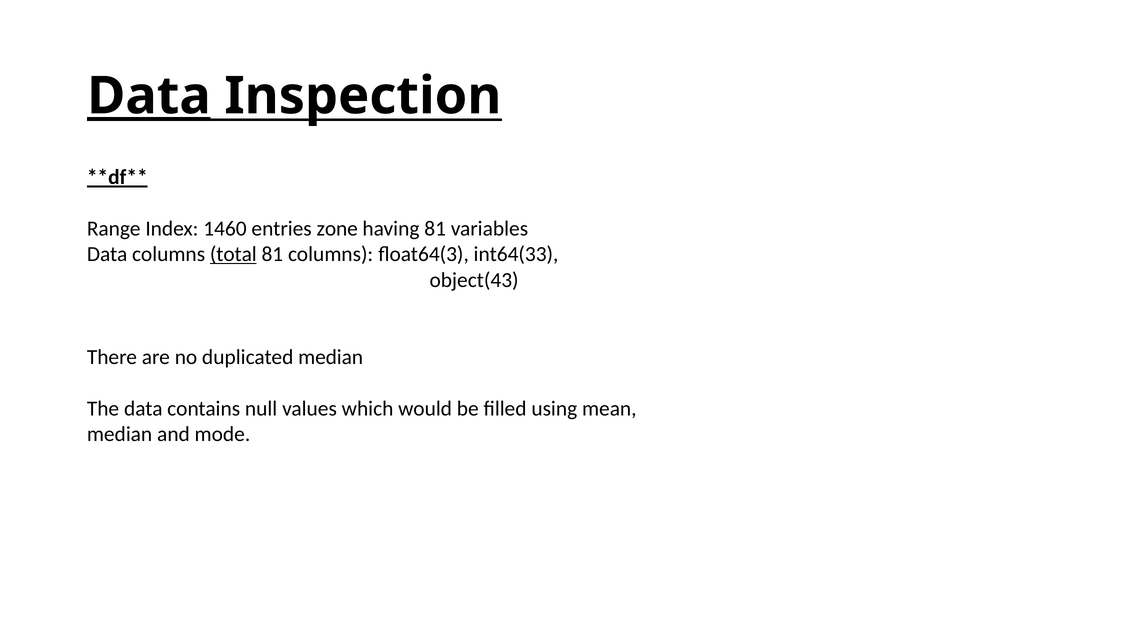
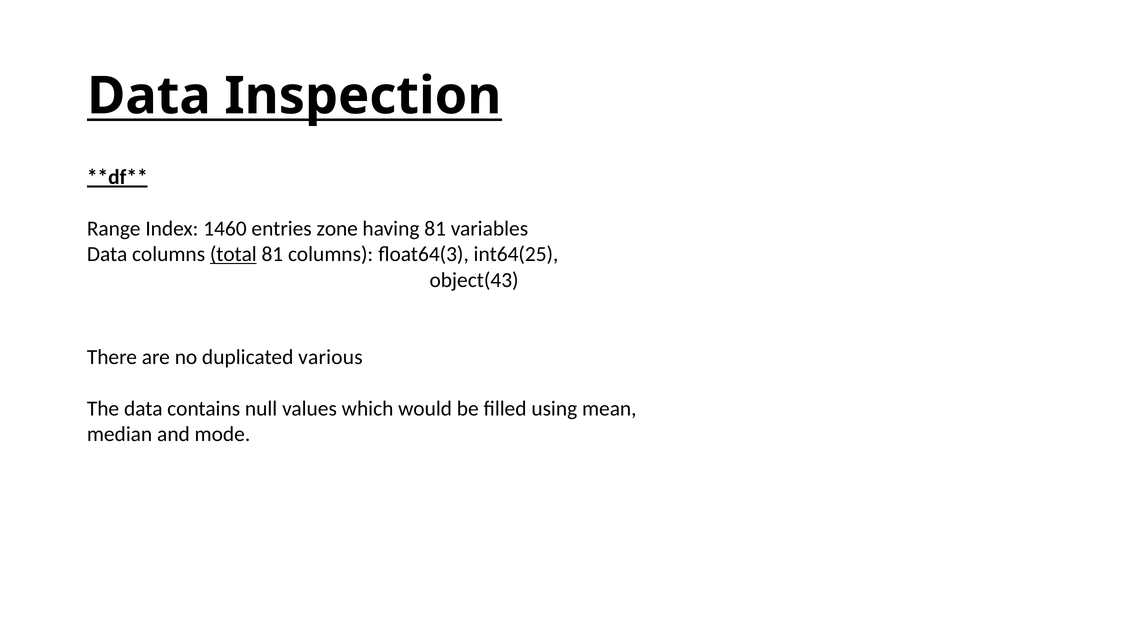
Data underline: present -> none (149, 96)
int64(33: int64(33 -> int64(25 (516, 254)
duplicated median: median -> various (330, 357)
